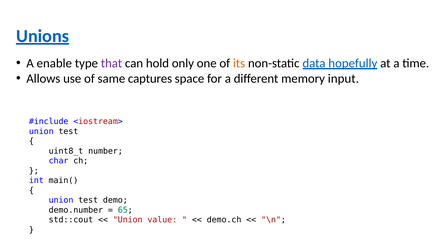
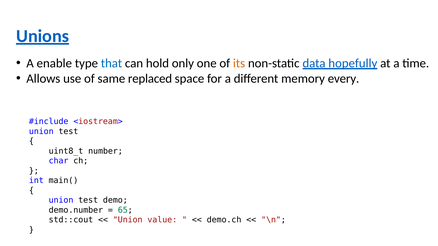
that colour: purple -> blue (111, 63)
captures: captures -> replaced (150, 79)
input: input -> every (344, 79)
